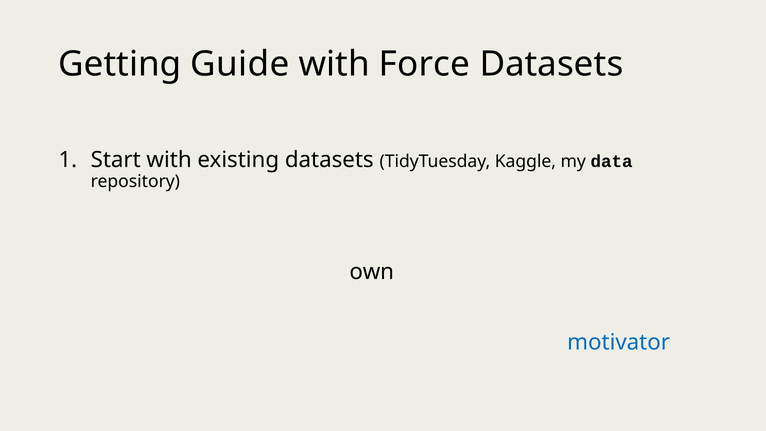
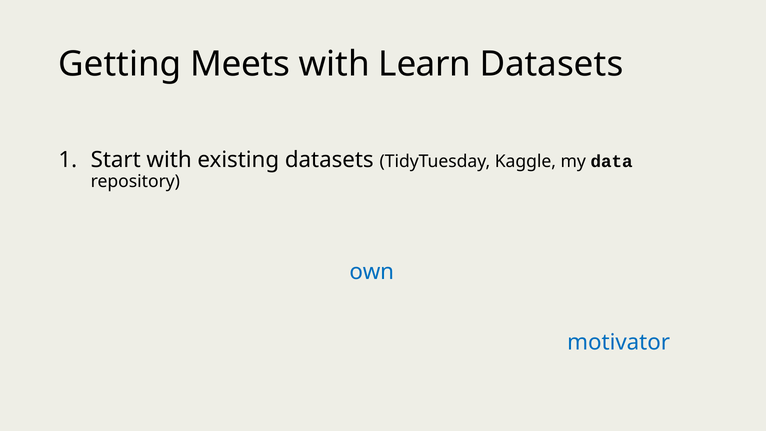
Guide: Guide -> Meets (240, 64)
with Force: Force -> Learn (425, 64)
own colour: black -> blue (372, 272)
